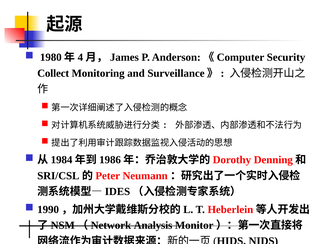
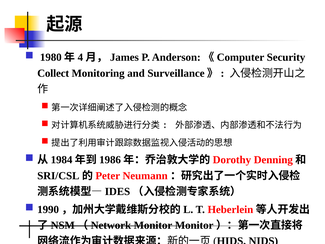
Analysis: Analysis -> Monitor (153, 225)
